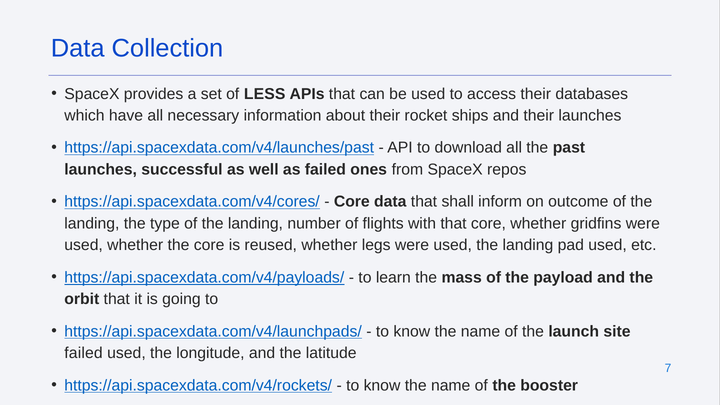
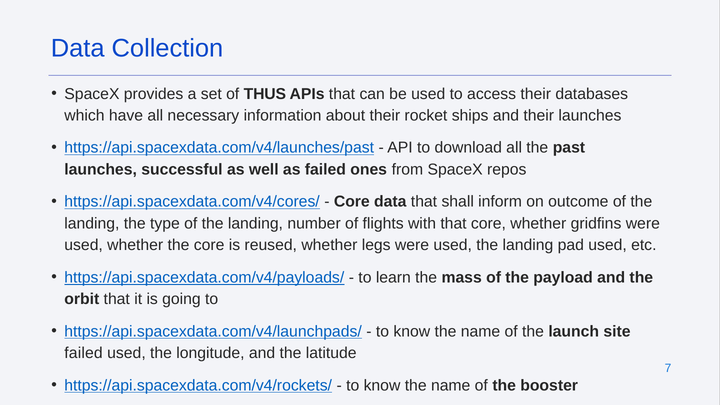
LESS: LESS -> THUS (265, 94)
